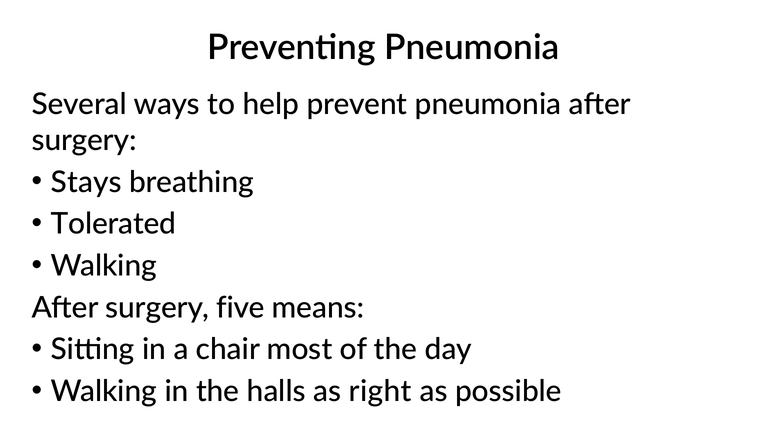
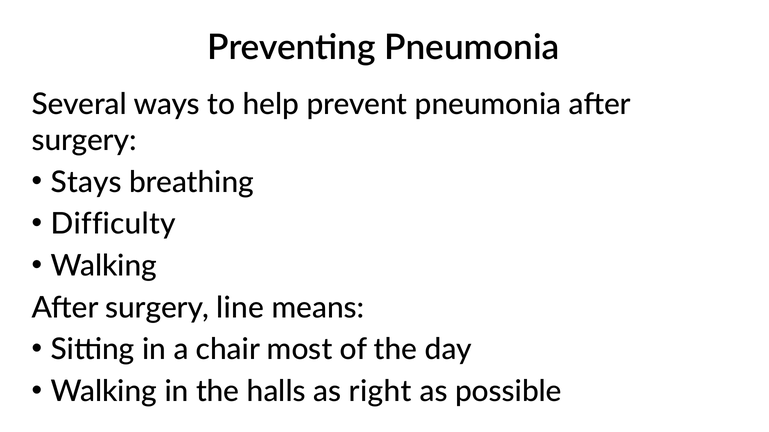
Tolerated: Tolerated -> Difficulty (113, 224)
five: five -> line (240, 308)
